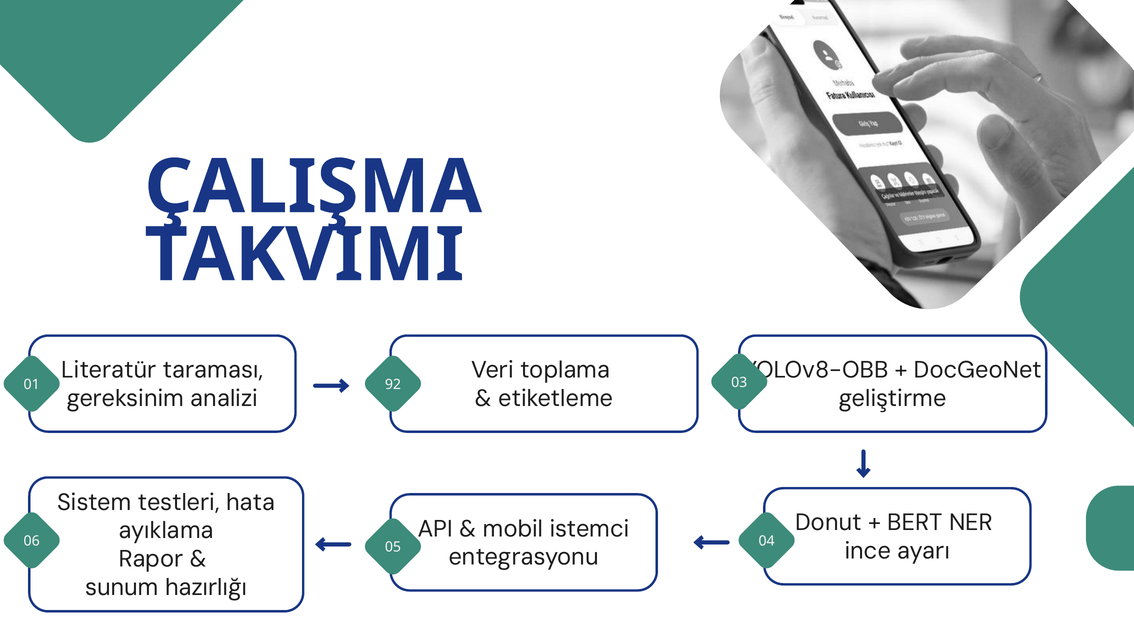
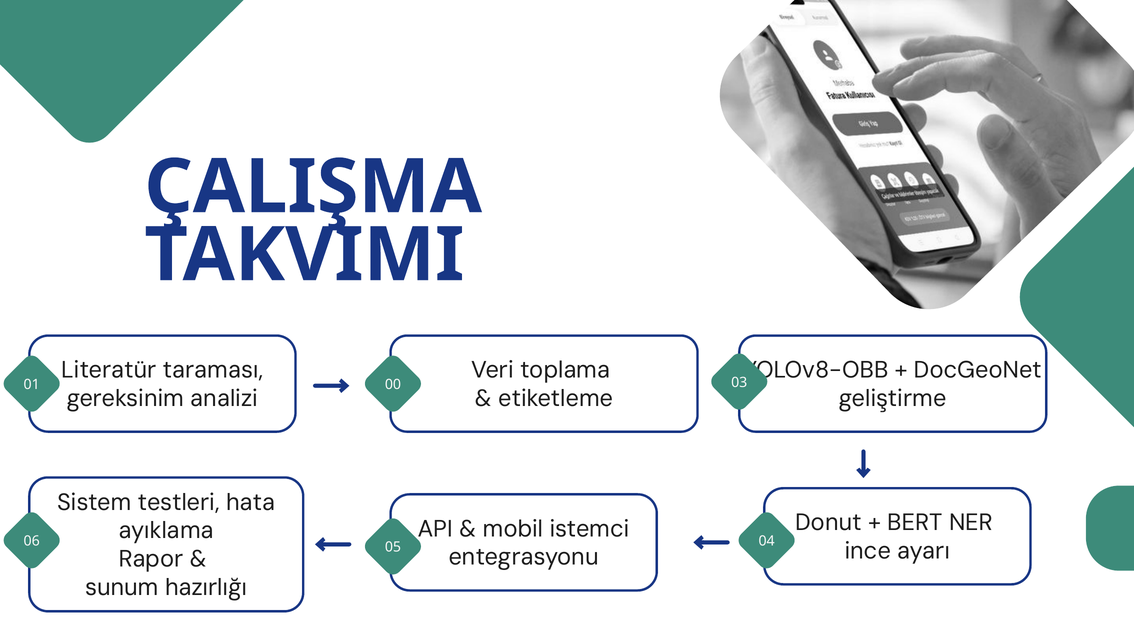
92: 92 -> 00 (393, 384)
